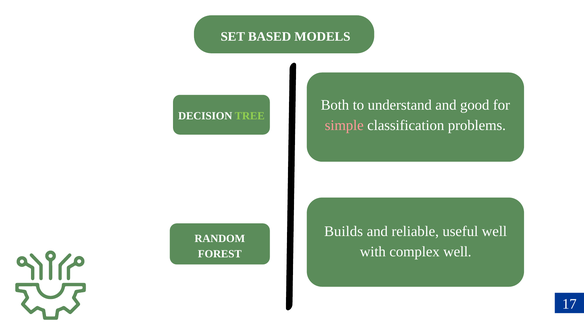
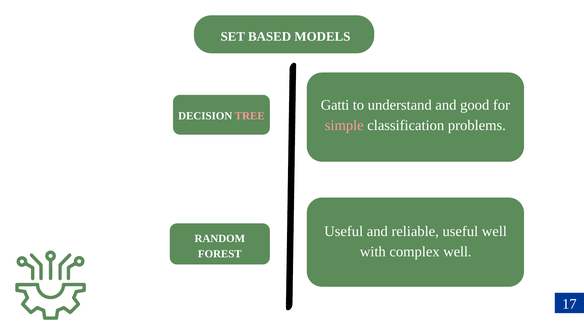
Both: Both -> Gatti (335, 105)
TREE colour: light green -> pink (250, 116)
Builds: Builds -> Useful (344, 232)
